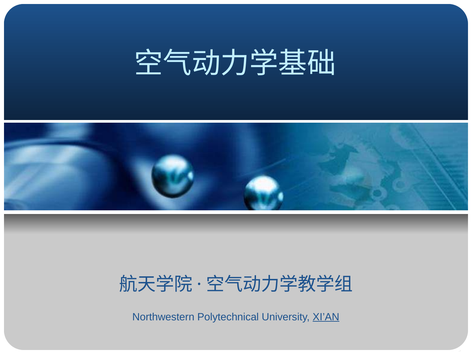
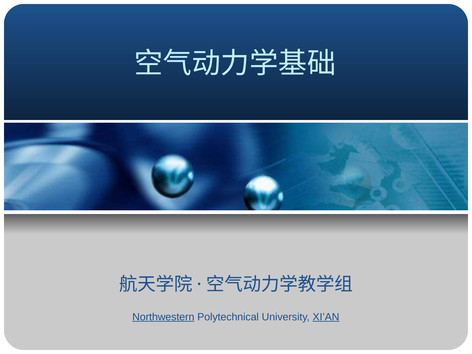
Northwestern underline: none -> present (163, 317)
